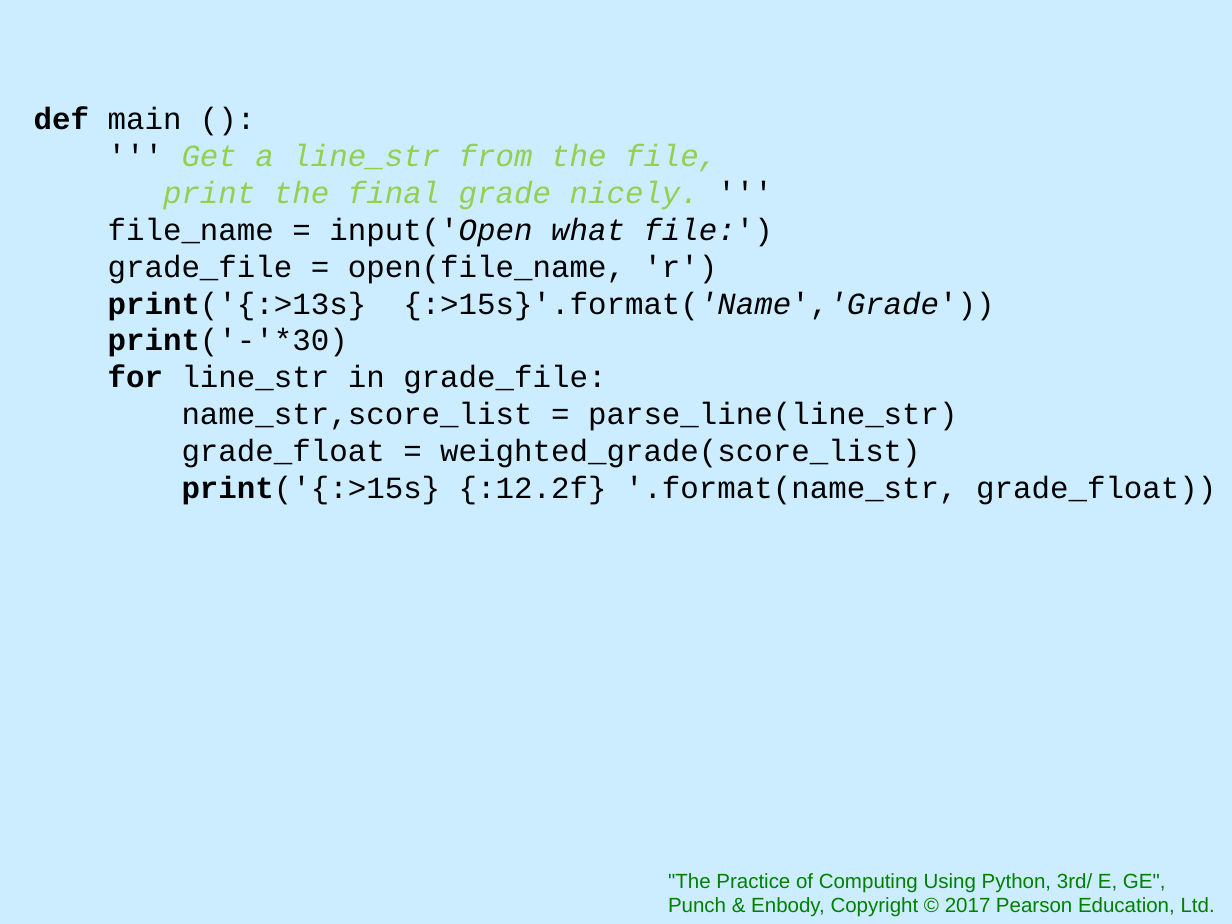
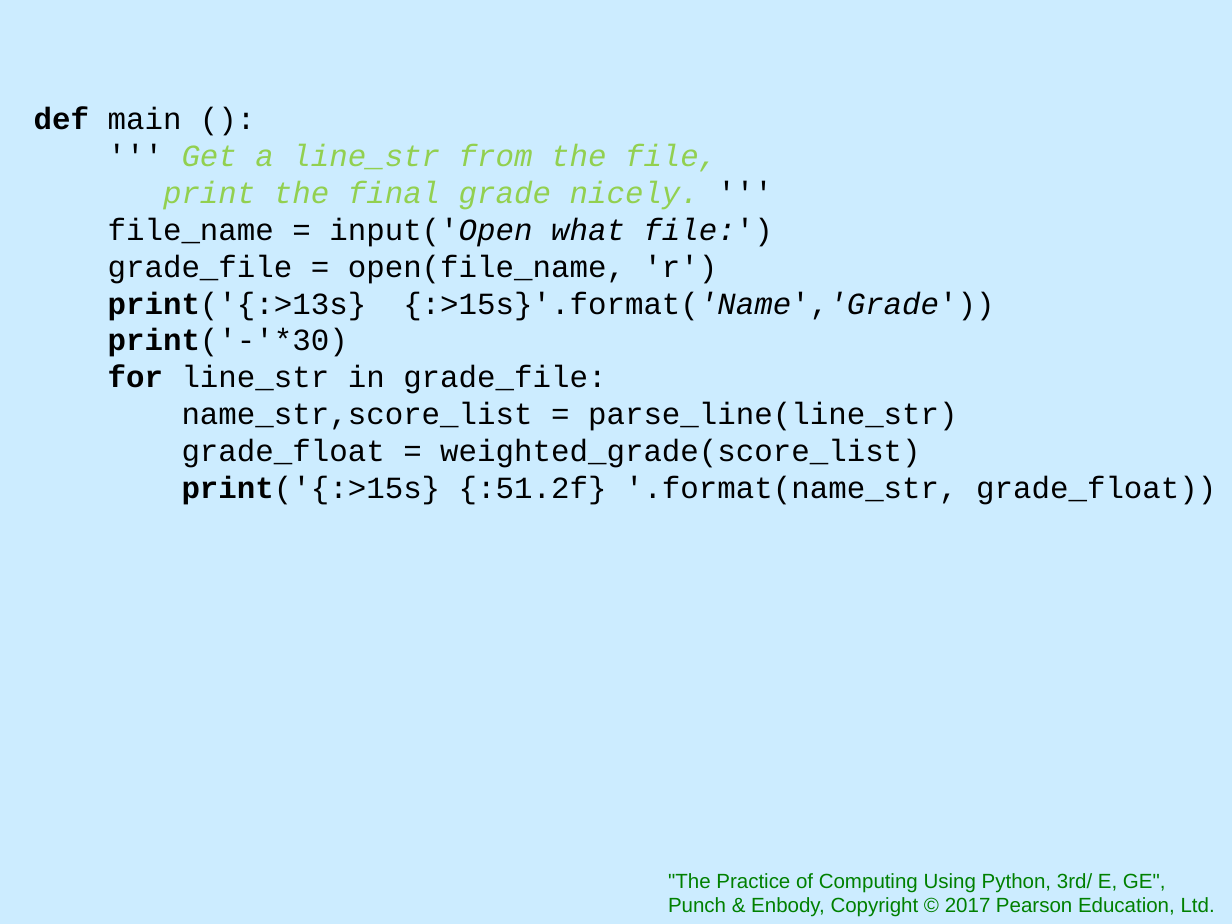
:12.2f: :12.2f -> :51.2f (533, 489)
